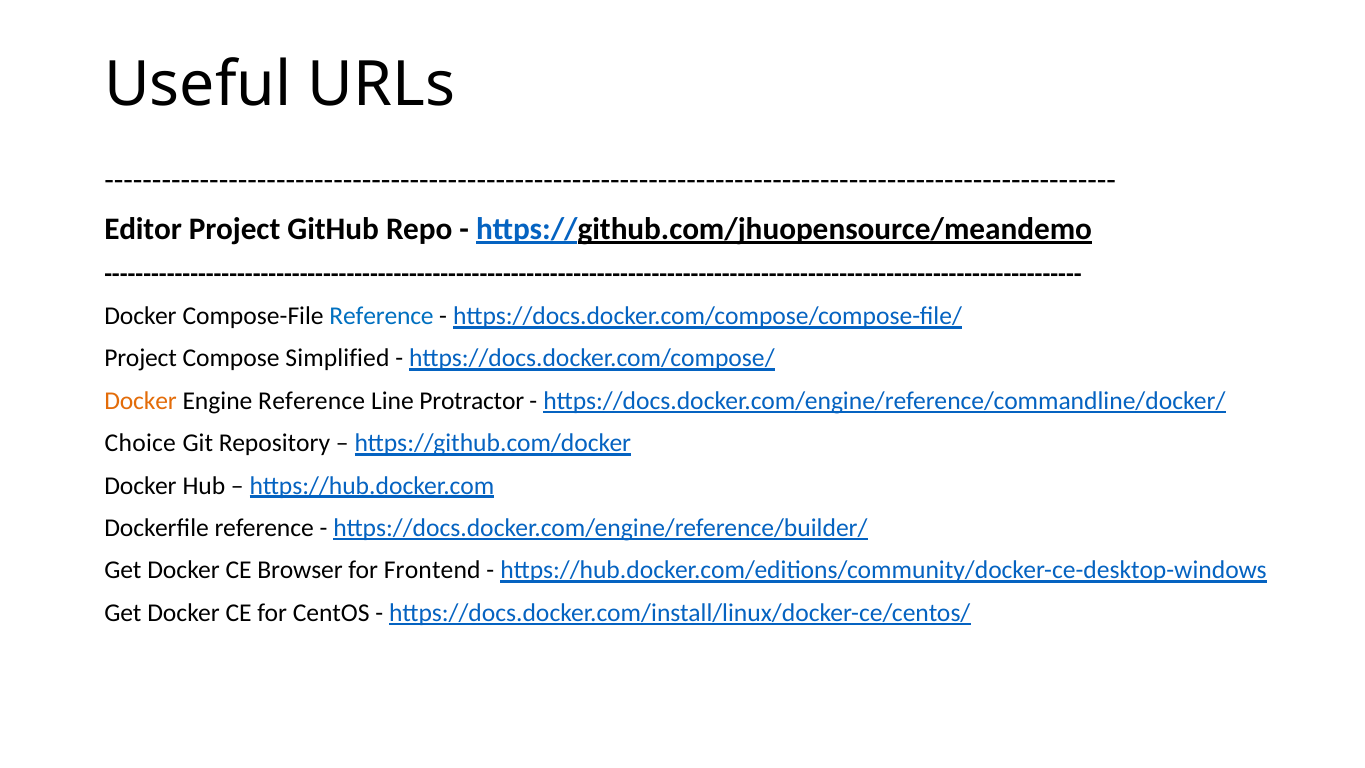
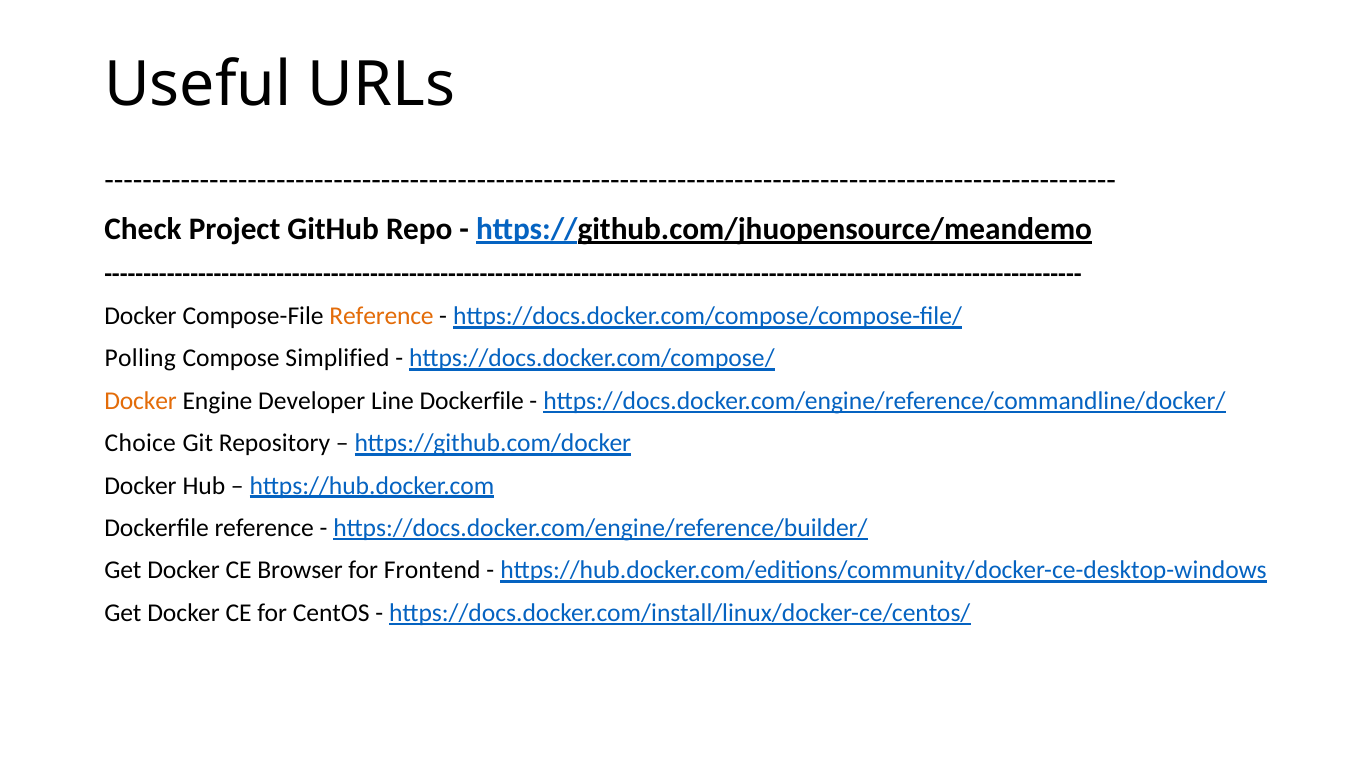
Editor: Editor -> Check (143, 229)
Reference colour: blue -> orange (382, 316)
Project: Project -> Polling (140, 358)
Engine Reference: Reference -> Developer (312, 401)
Line Protractor: Protractor -> Dockerfile (472, 401)
